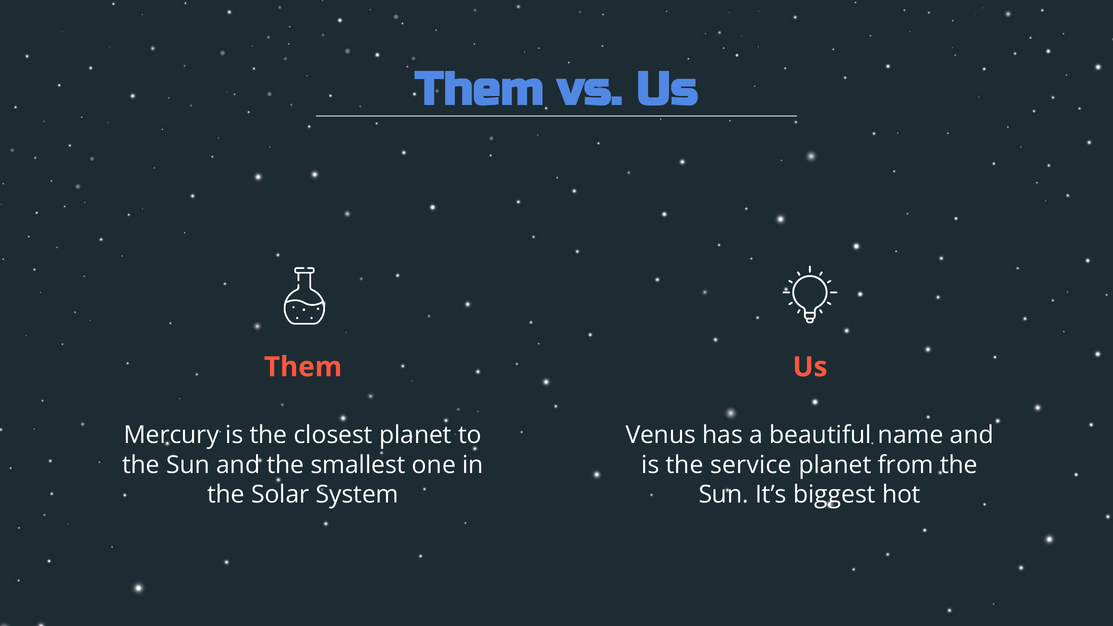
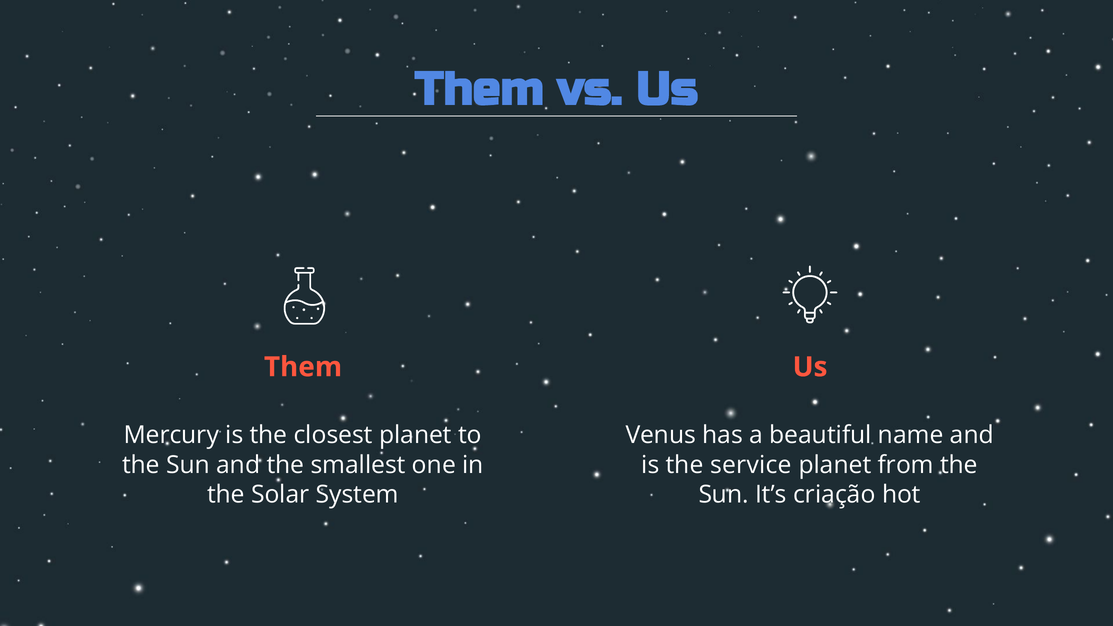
biggest: biggest -> criação (834, 495)
